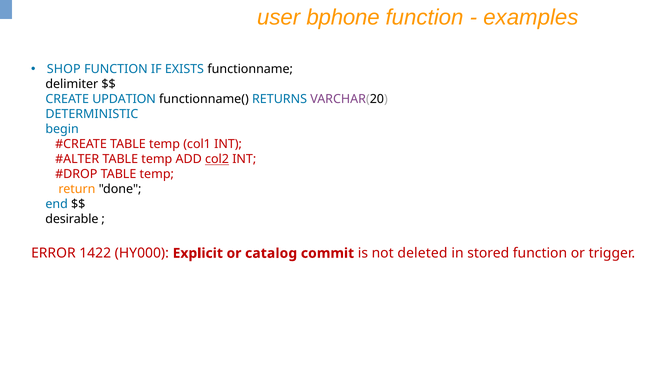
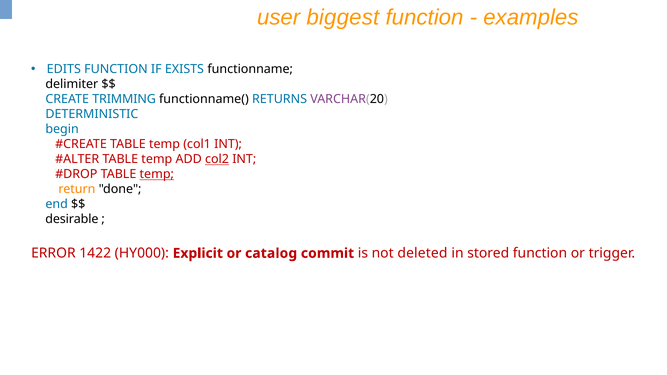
bphone: bphone -> biggest (343, 17)
SHOP: SHOP -> EDITS (64, 69)
UPDATION: UPDATION -> TRIMMING (124, 99)
temp underline: none -> present (157, 174)
